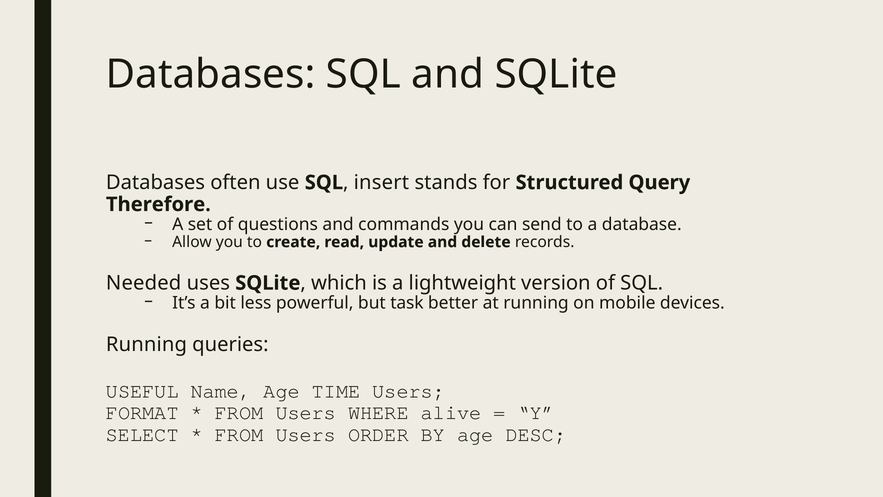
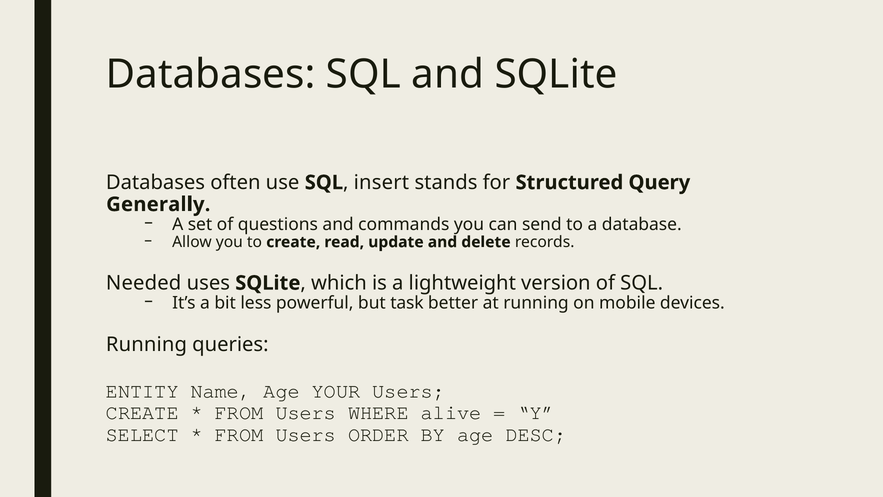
Therefore: Therefore -> Generally (158, 204)
USEFUL: USEFUL -> ENTITY (142, 391)
TIME: TIME -> YOUR (336, 391)
FORMAT: FORMAT -> CREATE (142, 413)
